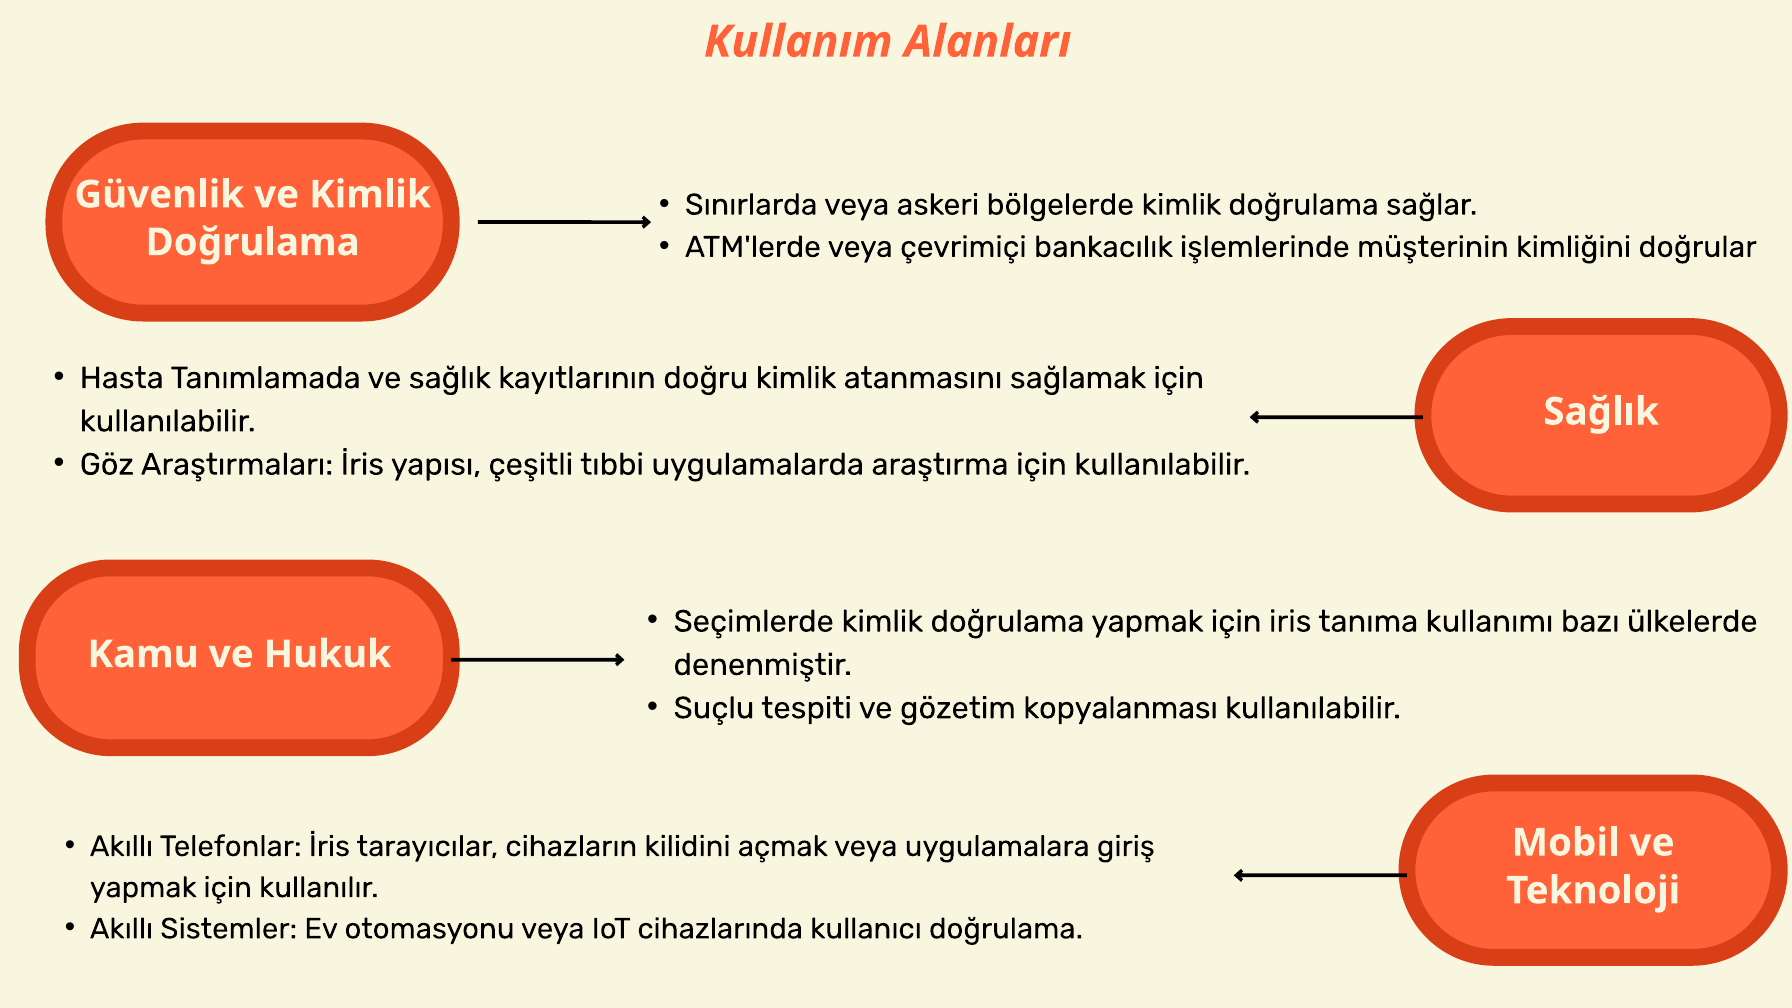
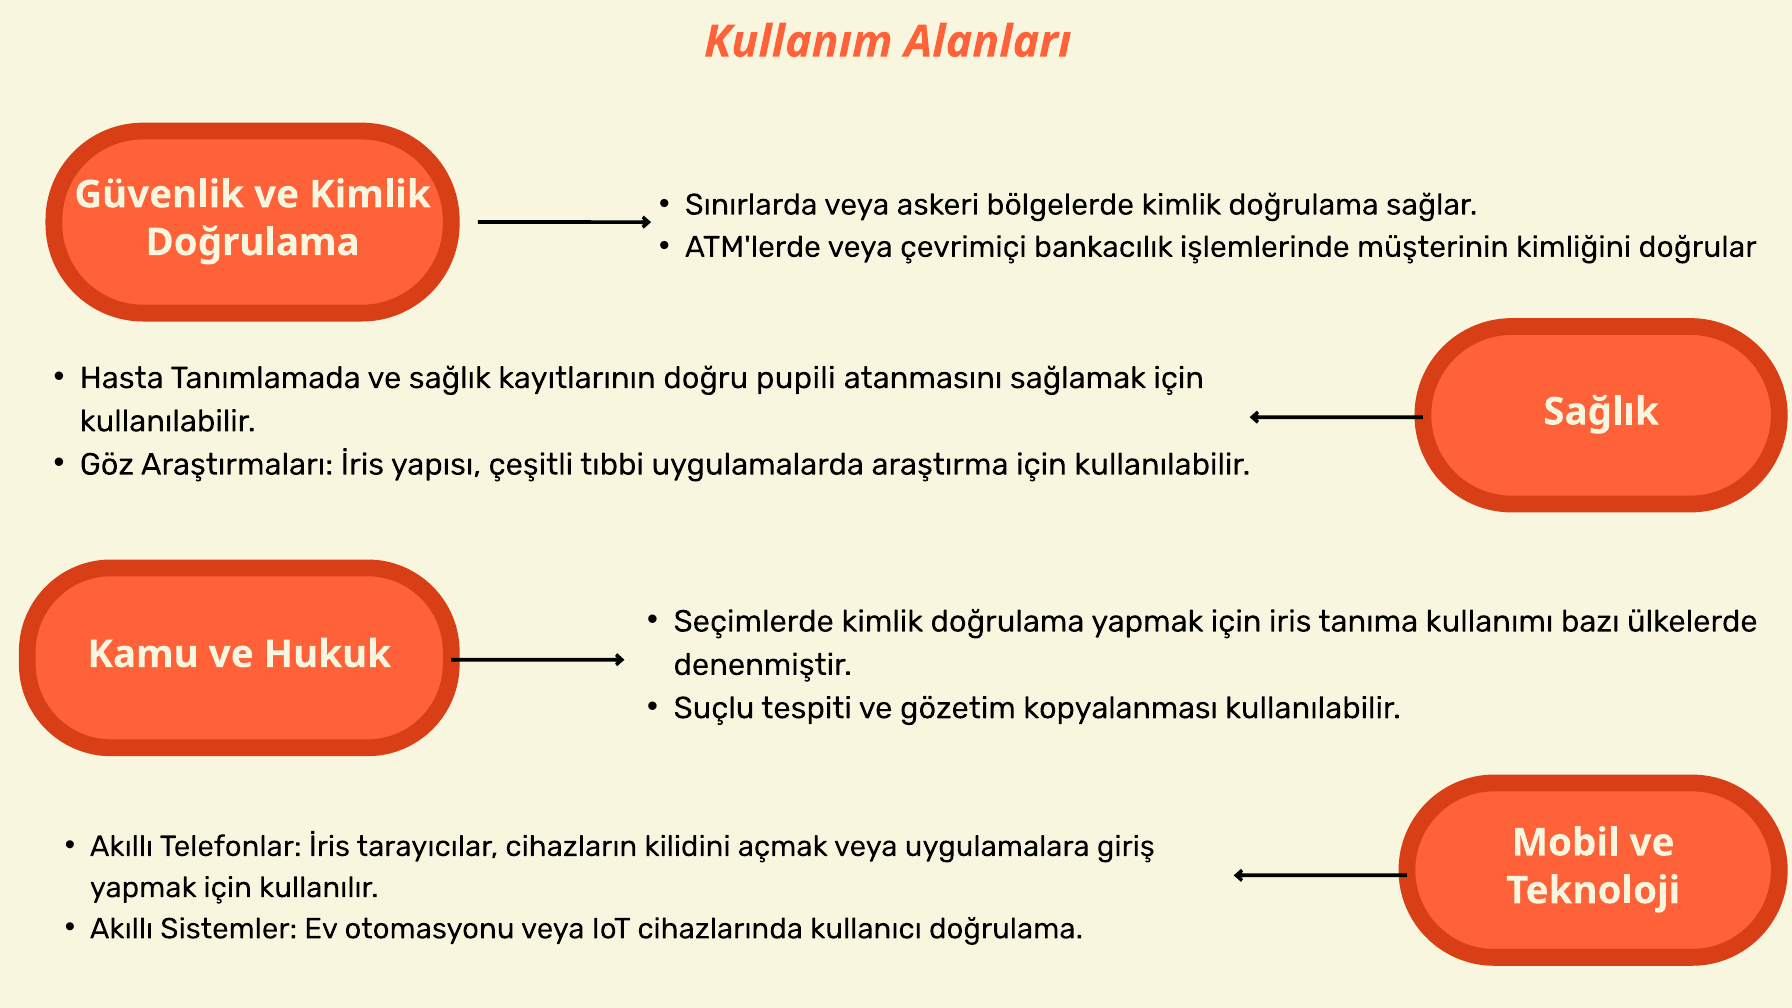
doğru kimlik: kimlik -> pupili (796, 378)
